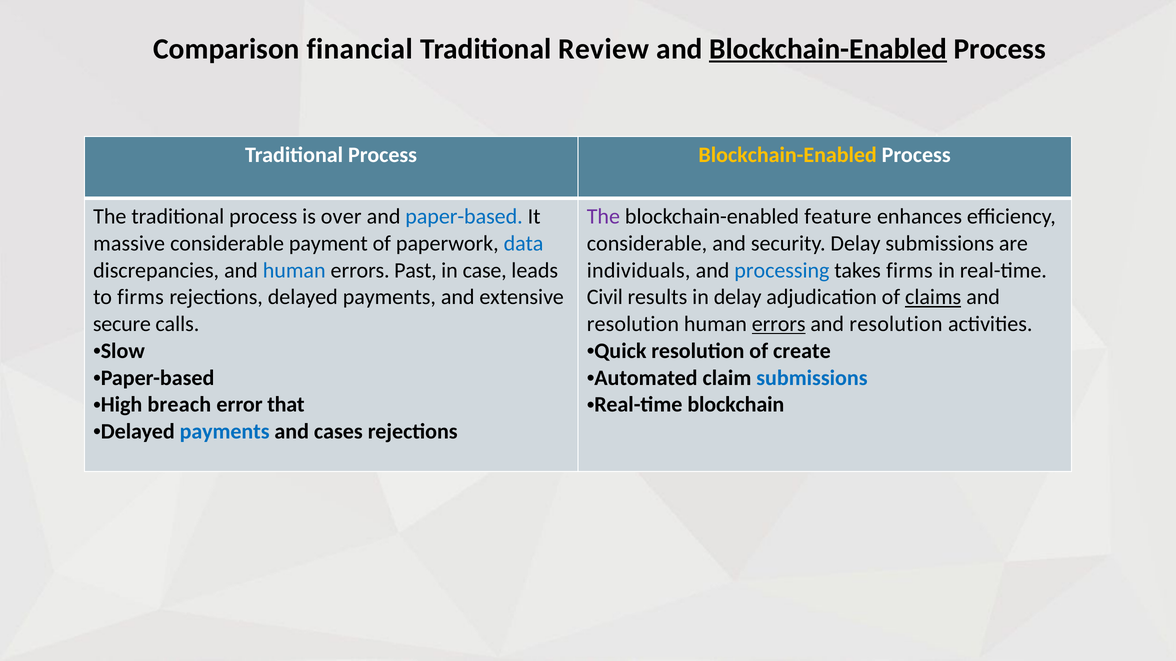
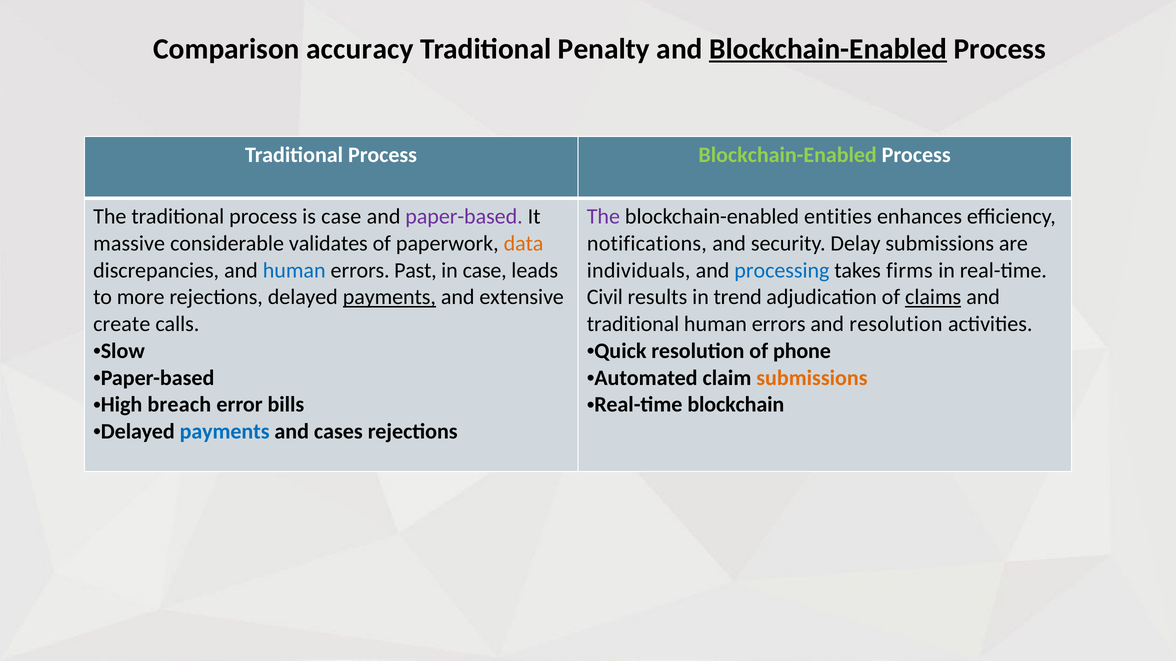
financial: financial -> accuracy (360, 49)
Review: Review -> Penalty (604, 49)
Blockchain-Enabled colour: yellow -> light green (788, 155)
is over: over -> case (341, 217)
paper-based colour: blue -> purple (464, 217)
feature: feature -> entities (838, 217)
payment: payment -> validates (328, 244)
data colour: blue -> orange (524, 244)
considerable: considerable -> notifications (647, 244)
to firms: firms -> more (141, 297)
payments underline: none -> present (389, 297)
in delay: delay -> trend (738, 297)
secure: secure -> create (122, 324)
resolution: resolution -> traditional (633, 324)
errors underline: present -> none (779, 324)
create: create -> phone (802, 351)
submissions colour: blue -> orange (812, 378)
that: that -> bills (286, 405)
